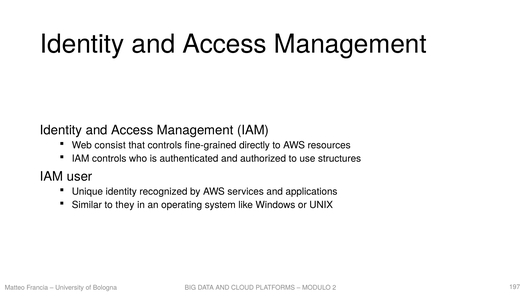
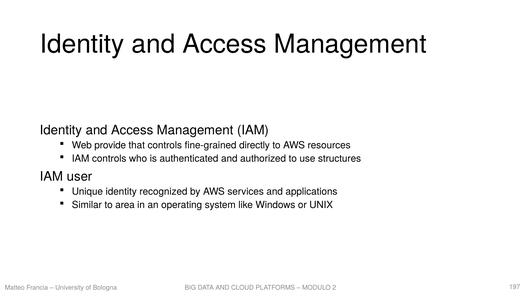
consist: consist -> provide (110, 145)
they: they -> area (125, 205)
